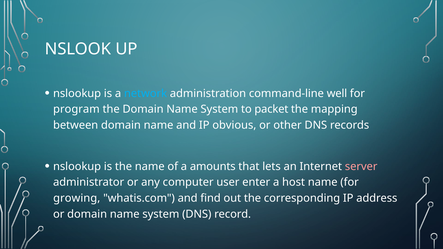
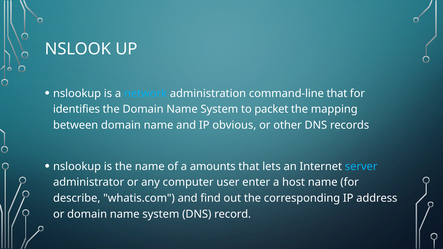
command-line well: well -> that (337, 93)
program: program -> identifies (76, 109)
server colour: pink -> light blue (361, 166)
growing: growing -> describe (77, 198)
